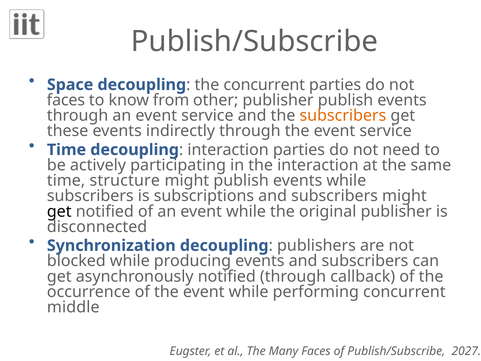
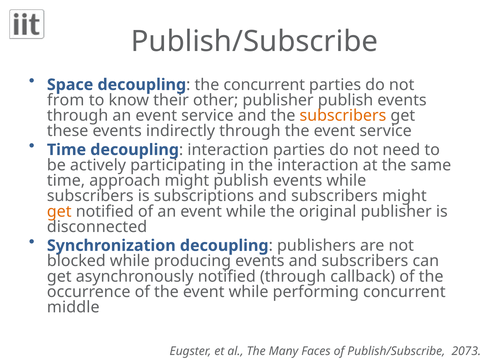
faces: faces -> from (66, 100)
from: from -> their (171, 100)
structure: structure -> approach (125, 180)
get colour: black -> orange (59, 211)
2027: 2027 -> 2073 (466, 351)
